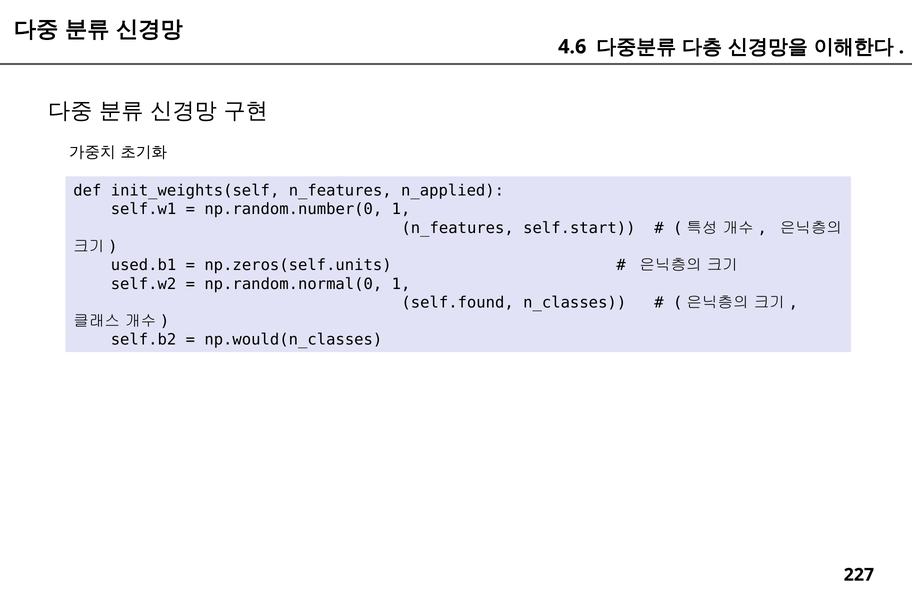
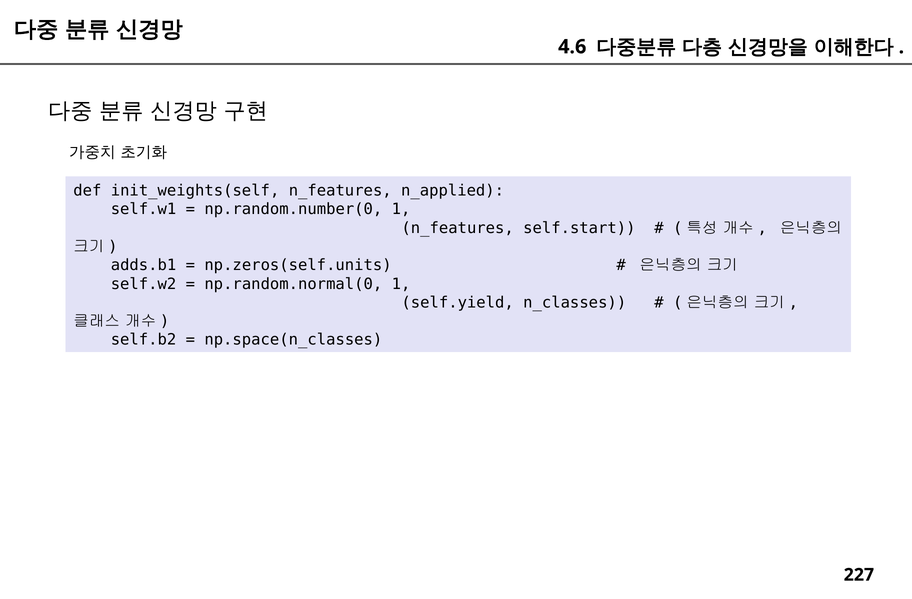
used.b1: used.b1 -> adds.b1 (144, 265)
self.found: self.found -> self.yield (458, 303)
np.would(n_classes: np.would(n_classes -> np.space(n_classes (293, 340)
